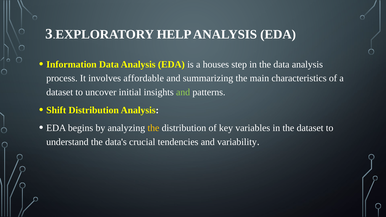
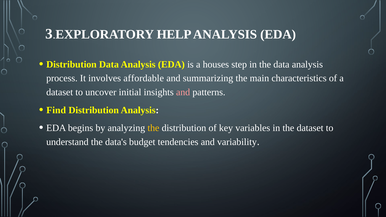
Information: Information -> Distribution (71, 64)
and colour: light green -> pink (183, 92)
Shift: Shift -> Find (56, 110)
crucial: crucial -> budget (142, 142)
